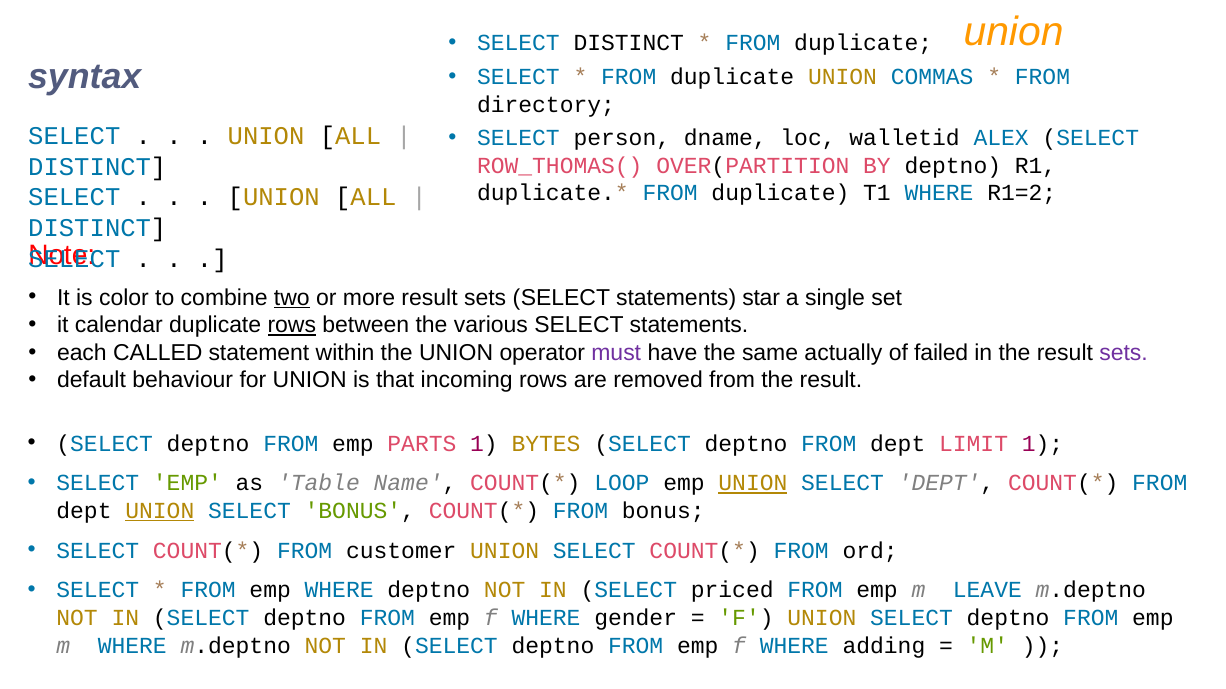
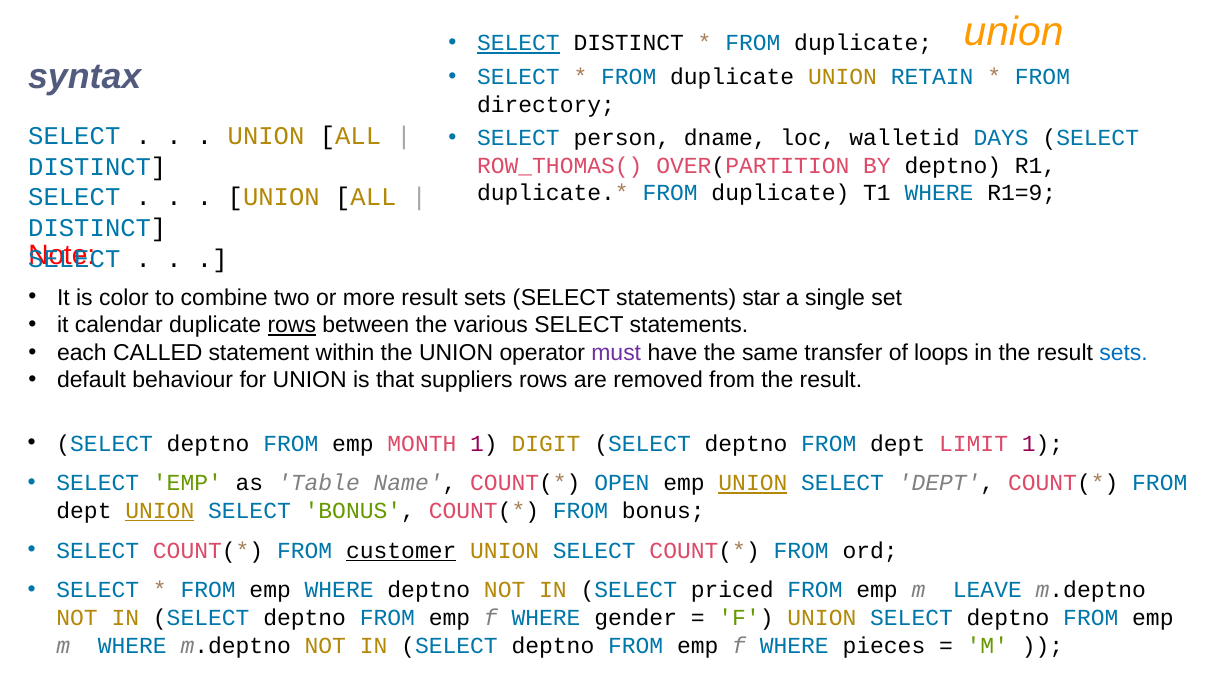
SELECT underline: none -> present (518, 43)
COMMAS: COMMAS -> RETAIN (932, 77)
ALEX: ALEX -> DAYS (1001, 138)
R1=2: R1=2 -> R1=9 (1022, 194)
two underline: present -> none (292, 298)
actually: actually -> transfer (843, 353)
failed: failed -> loops (941, 353)
sets colour: purple -> blue (1124, 353)
incoming: incoming -> suppliers (467, 381)
PARTS: PARTS -> MONTH (422, 444)
BYTES: BYTES -> DIGIT (546, 444)
LOOP: LOOP -> OPEN (622, 484)
customer underline: none -> present (401, 551)
adding: adding -> pieces (884, 646)
